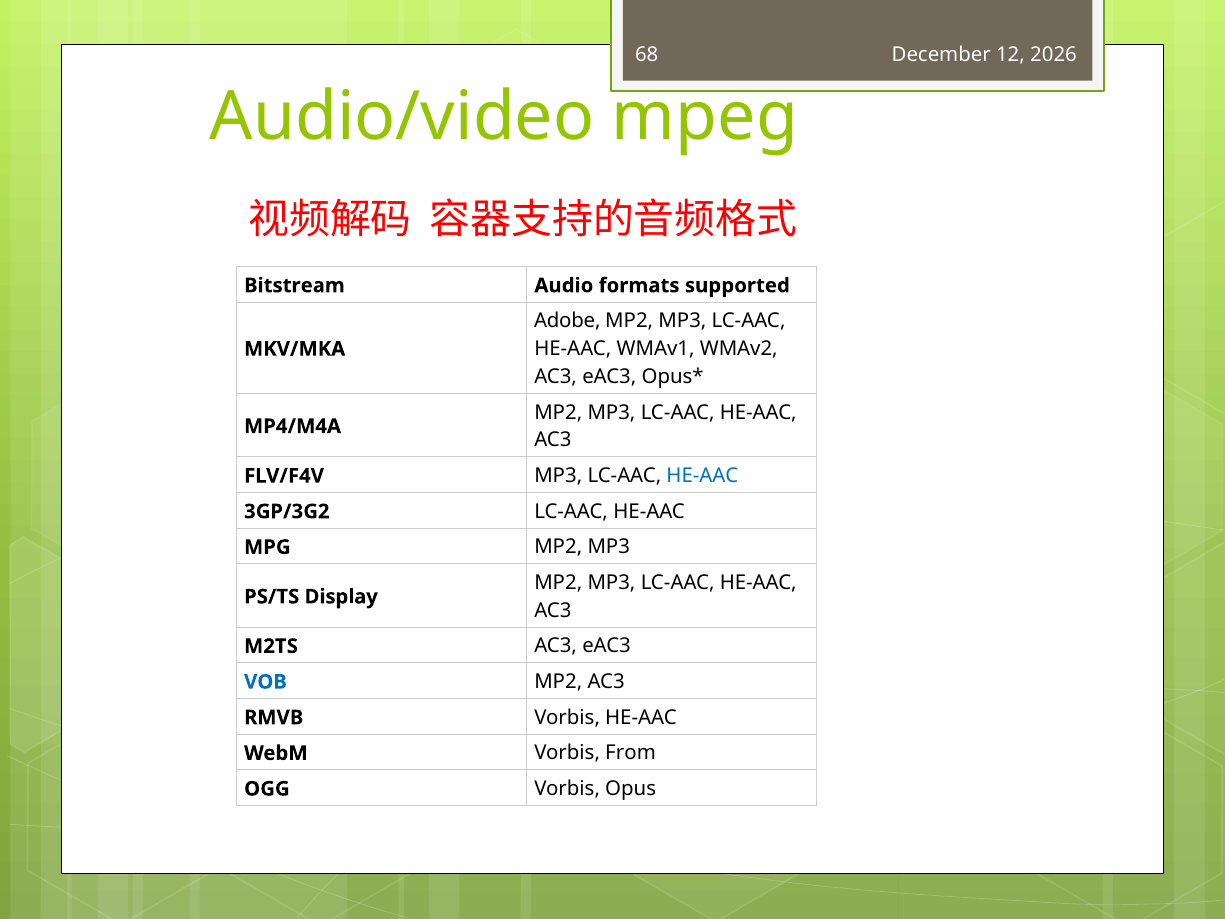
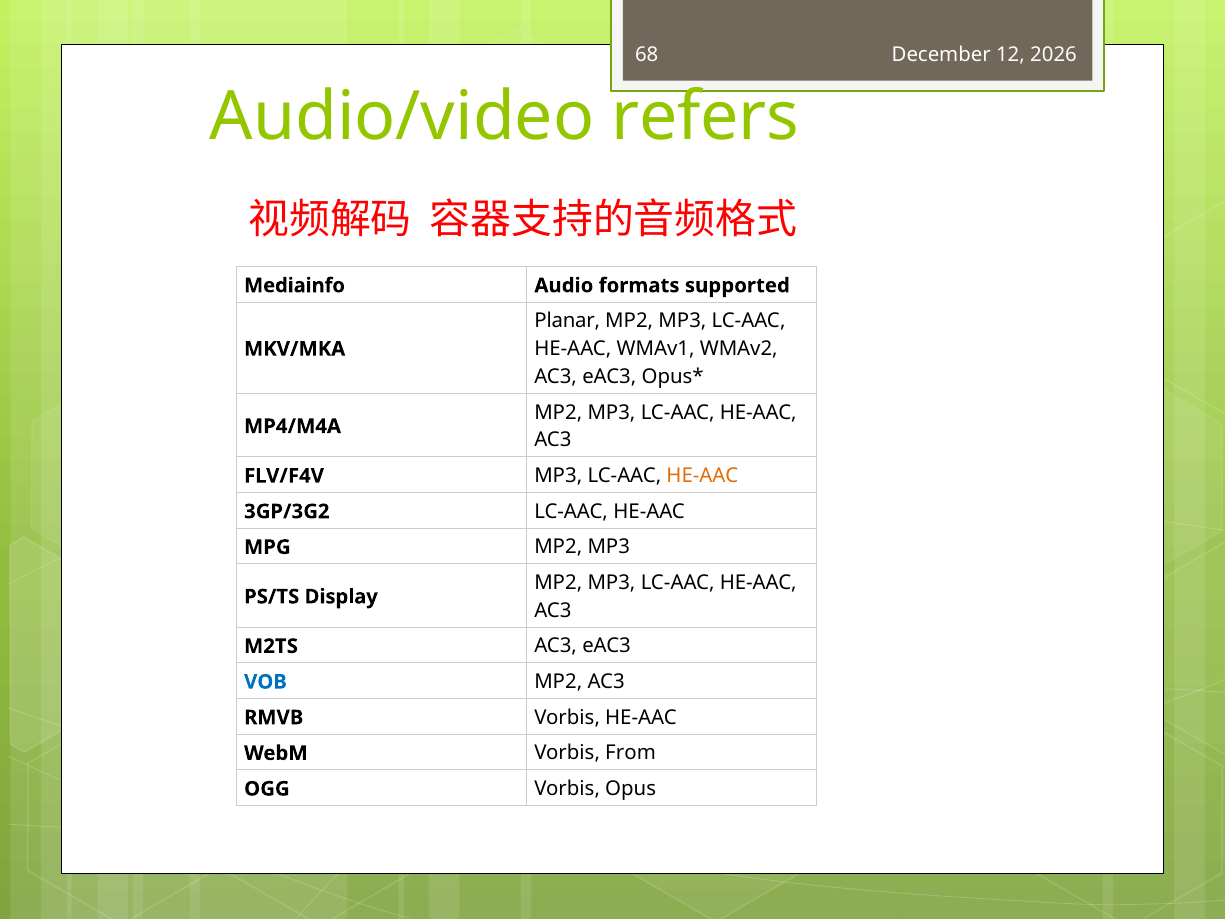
mpeg: mpeg -> refers (705, 117)
Bitstream: Bitstream -> Mediainfo (295, 285)
Adobe: Adobe -> Planar (567, 321)
HE-AAC colour: blue -> orange (702, 476)
